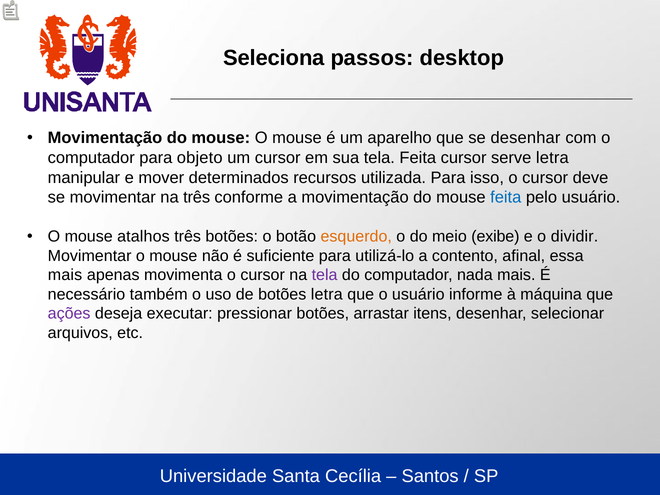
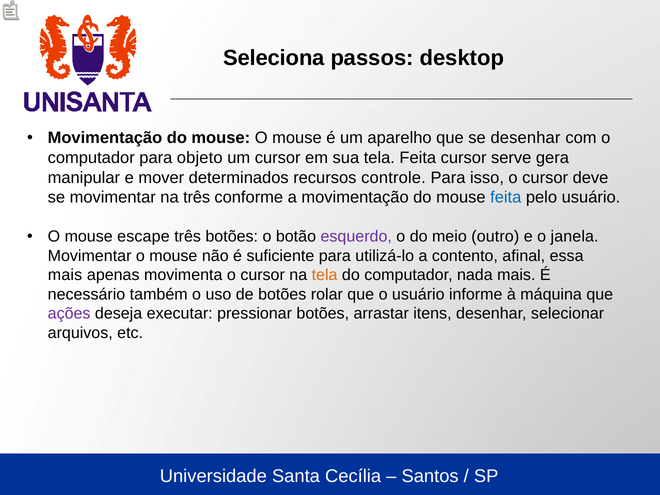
serve letra: letra -> gera (552, 158)
utilizada: utilizada -> controle (393, 178)
atalhos: atalhos -> escape (143, 237)
esquerdo colour: orange -> purple (356, 237)
exibe: exibe -> outro (495, 237)
dividir: dividir -> janela (575, 237)
tela colour: purple -> orange (325, 275)
botões letra: letra -> rolar (327, 294)
